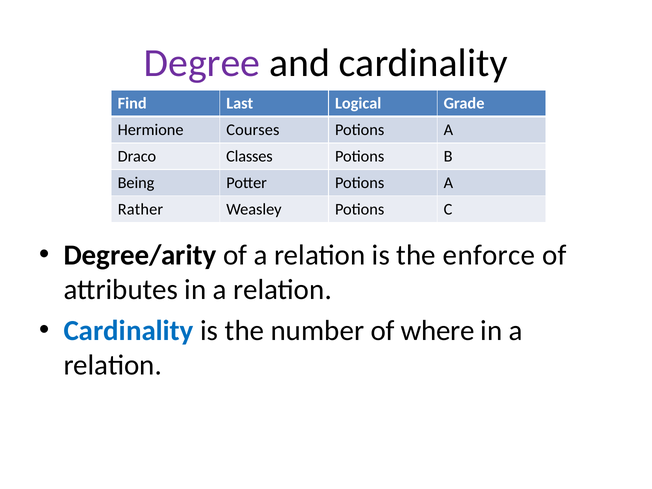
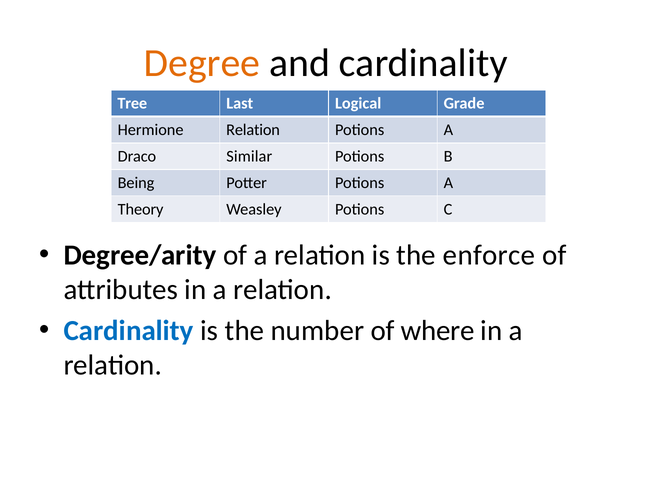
Degree colour: purple -> orange (202, 63)
Find: Find -> Tree (132, 103)
Hermione Courses: Courses -> Relation (253, 130)
Classes: Classes -> Similar (249, 156)
Rather: Rather -> Theory (141, 209)
